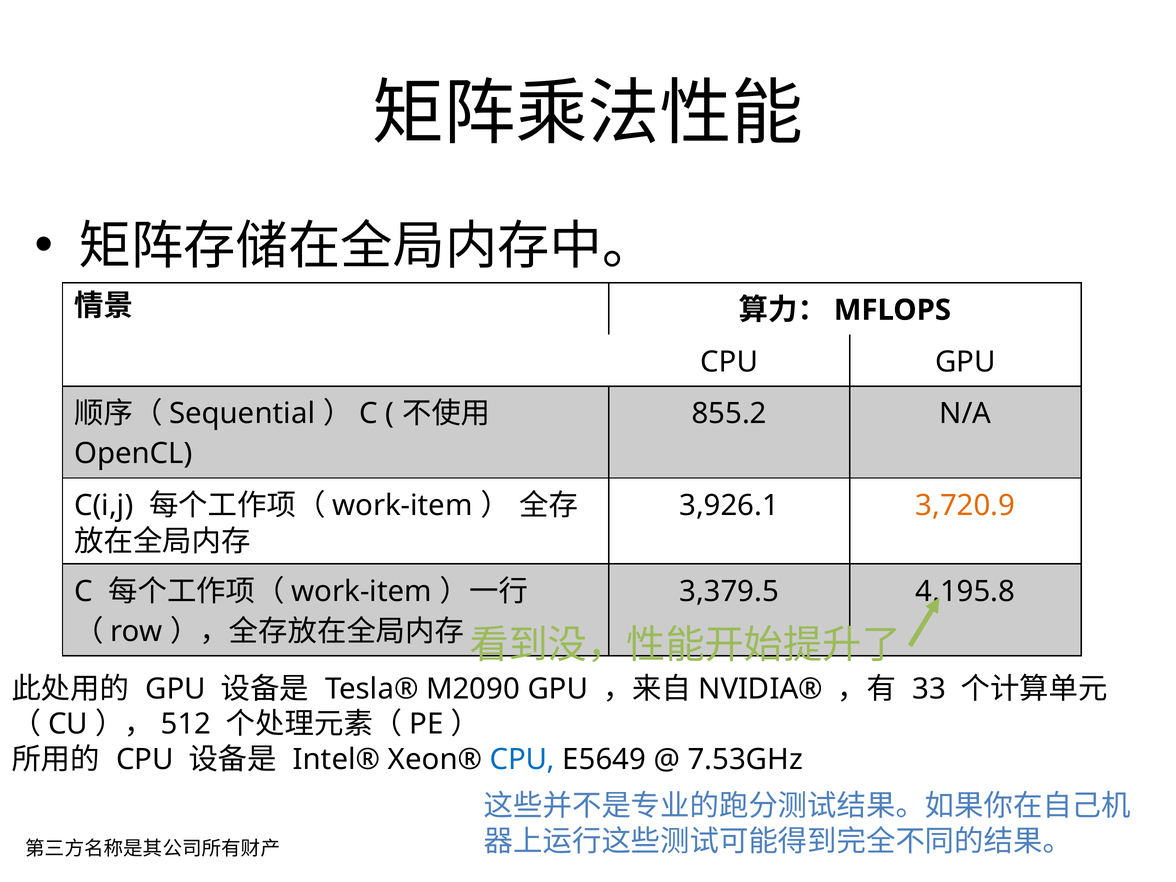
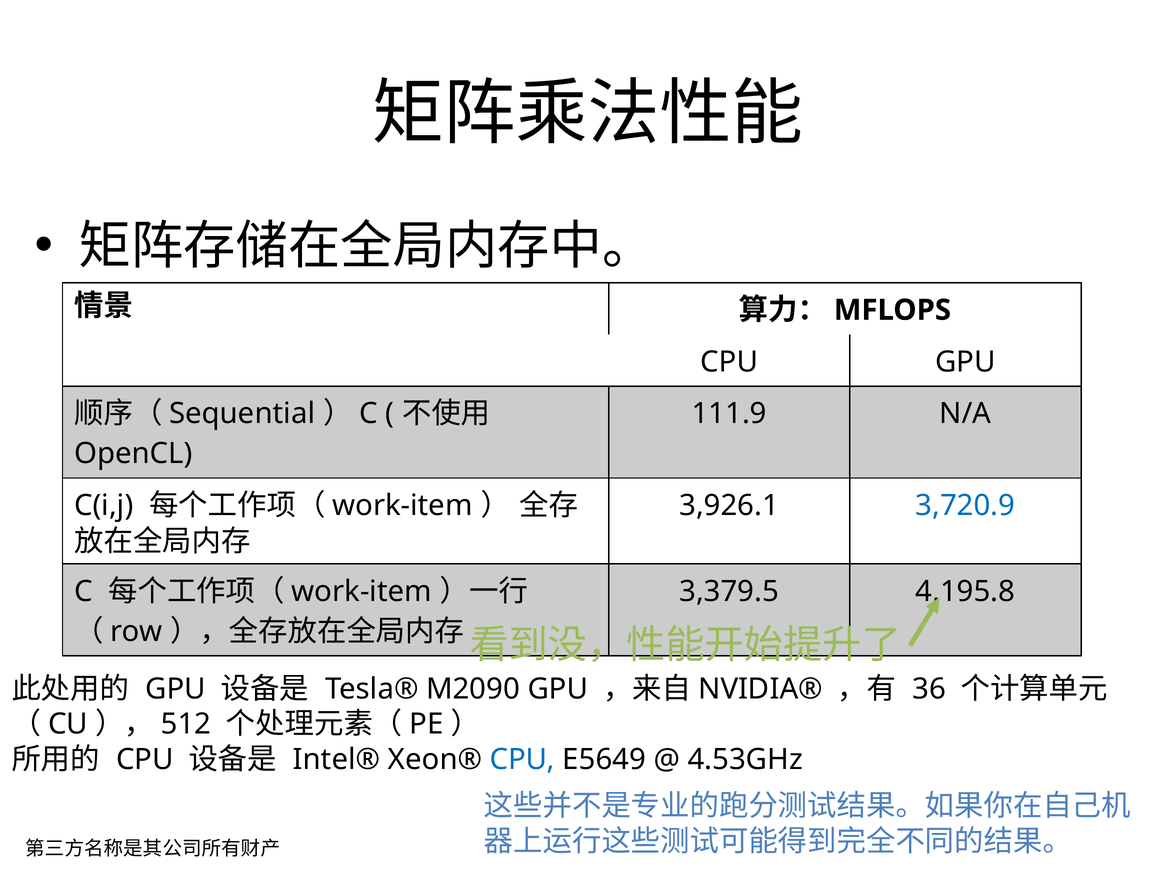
855.2: 855.2 -> 111.9 (729, 414)
3,720.9 colour: orange -> blue (965, 506)
33: 33 -> 36 (929, 689)
7.53GHz: 7.53GHz -> 4.53GHz (745, 759)
